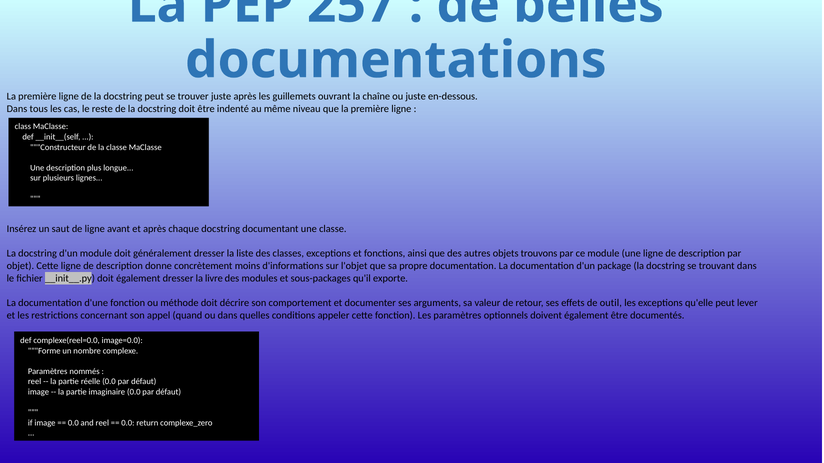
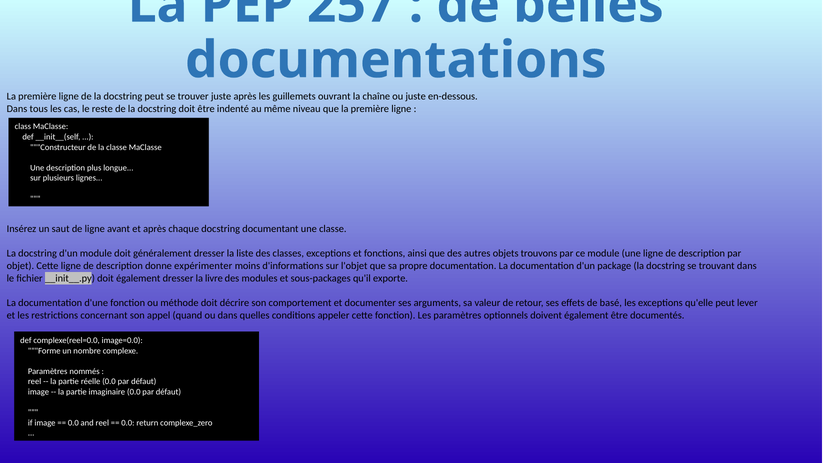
concrètement: concrètement -> expérimenter (203, 266)
outil: outil -> basé (611, 303)
